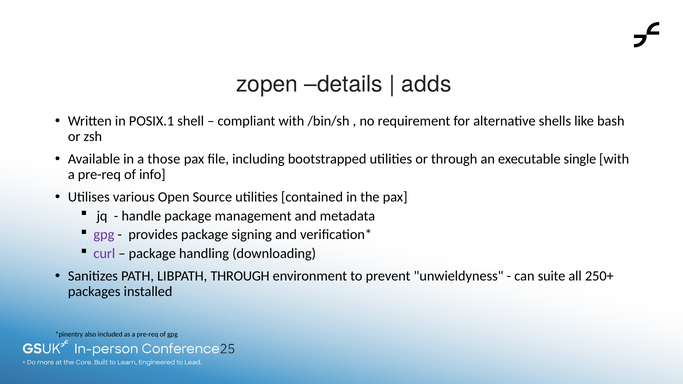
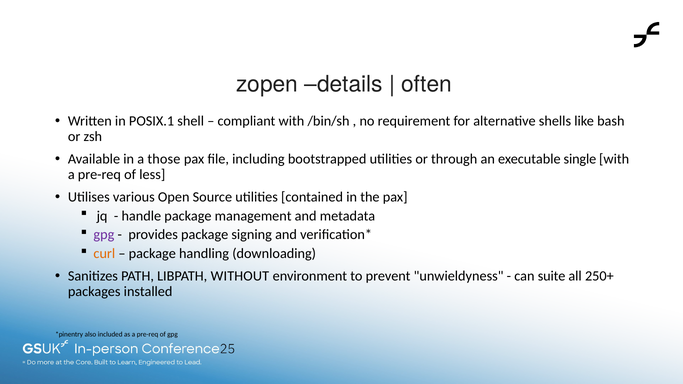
adds: adds -> often (427, 84)
info: info -> less (152, 175)
curl colour: purple -> orange (104, 254)
LIBPATH THROUGH: THROUGH -> WITHOUT (240, 276)
